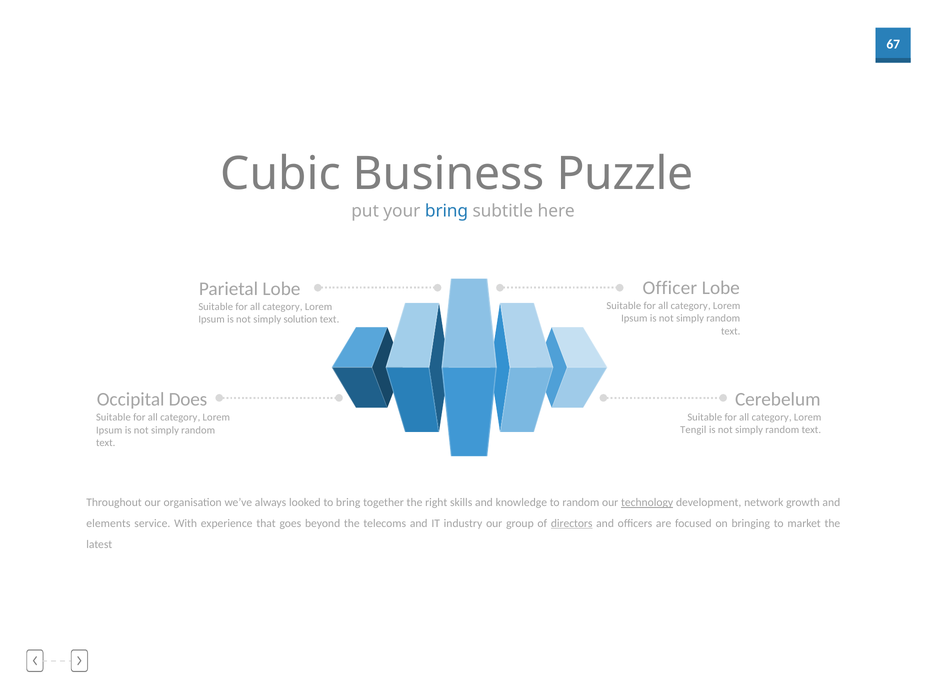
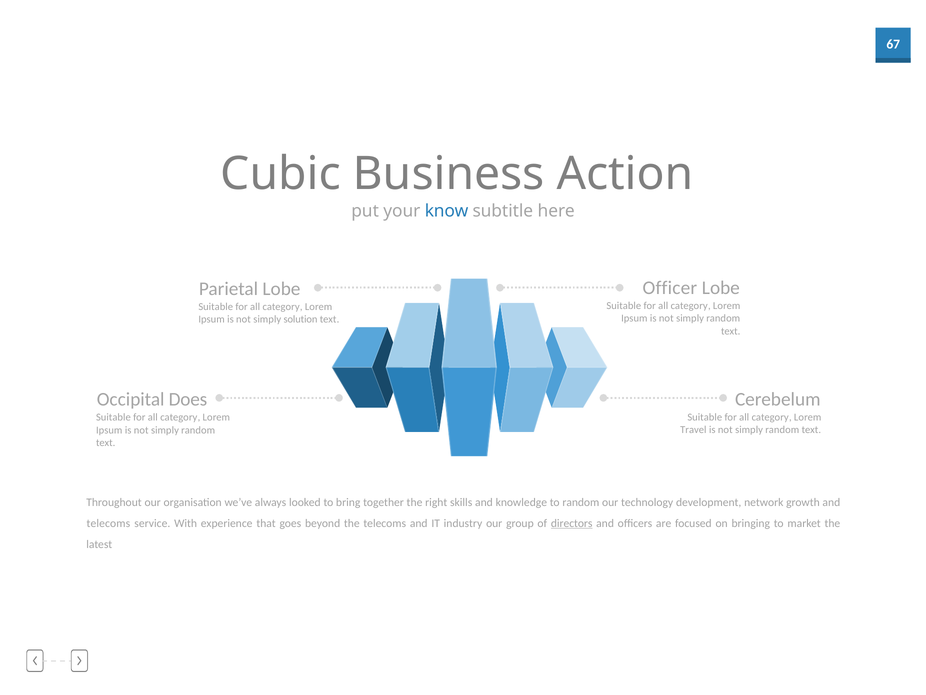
Puzzle: Puzzle -> Action (625, 174)
your bring: bring -> know (447, 211)
Tengil: Tengil -> Travel (693, 430)
technology underline: present -> none (647, 502)
elements: elements -> telecoms (108, 523)
